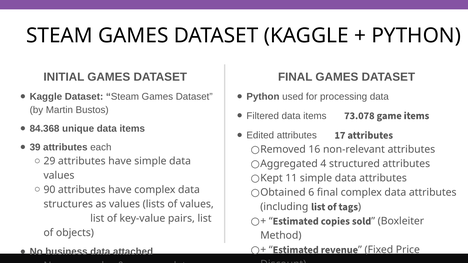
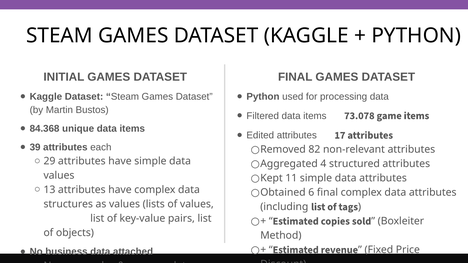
16: 16 -> 82 (314, 150)
90: 90 -> 13 (49, 190)
